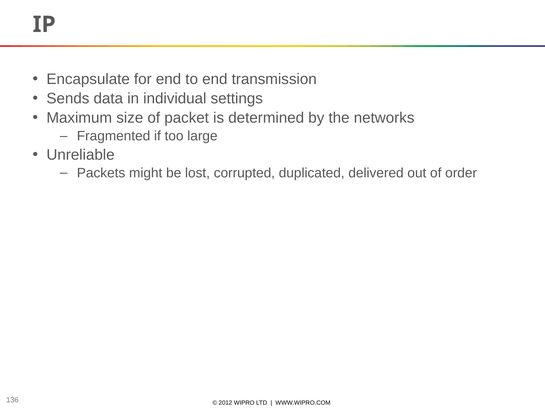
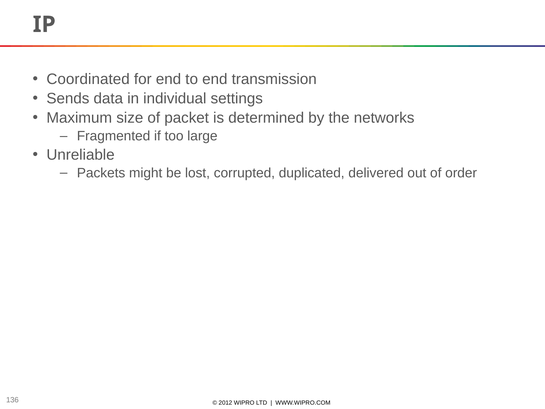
Encapsulate: Encapsulate -> Coordinated (88, 79)
